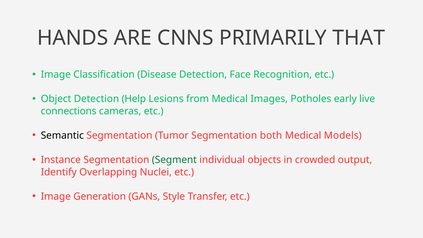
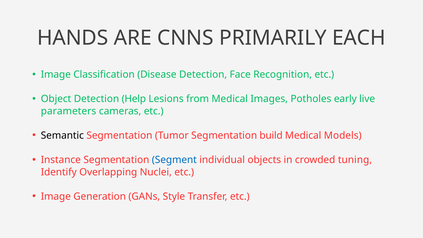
THAT: THAT -> EACH (359, 38)
connections: connections -> parameters (69, 111)
both: both -> build (271, 136)
Segment colour: green -> blue (174, 160)
output: output -> tuning (355, 160)
